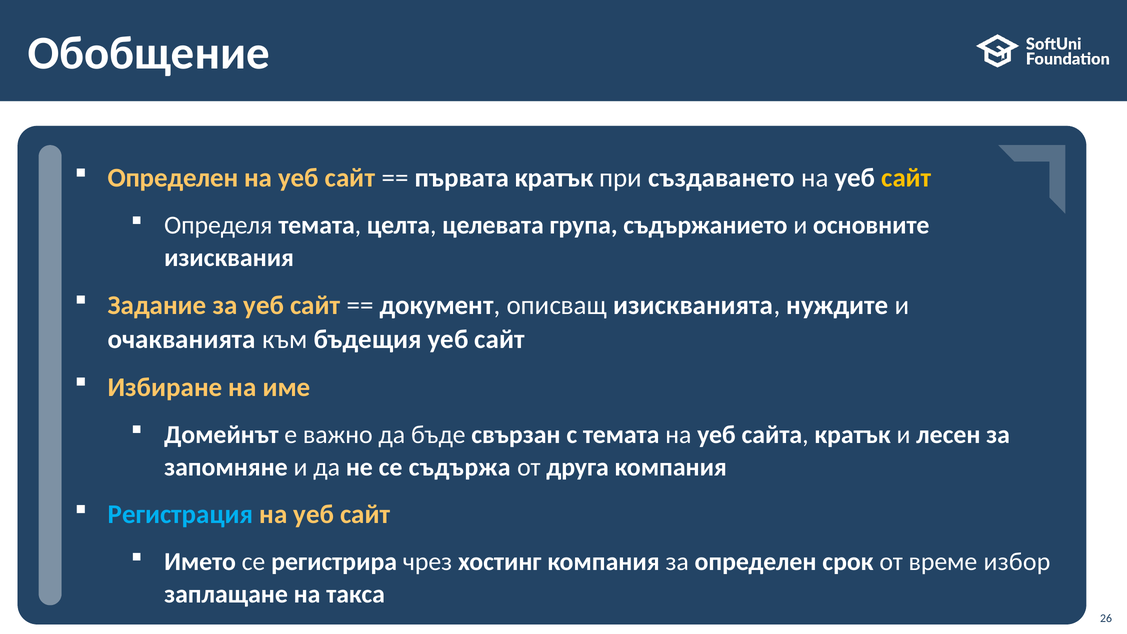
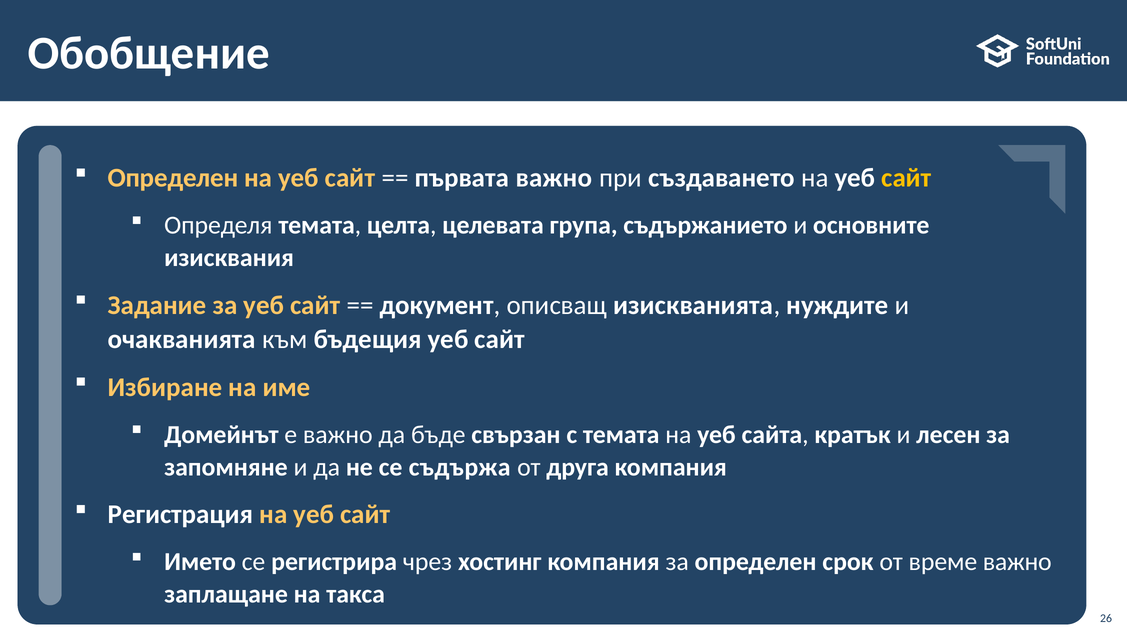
първата кратък: кратък -> важно (554, 178)
Регистрация colour: light blue -> white (181, 515)
време избор: избор -> важно (1017, 562)
